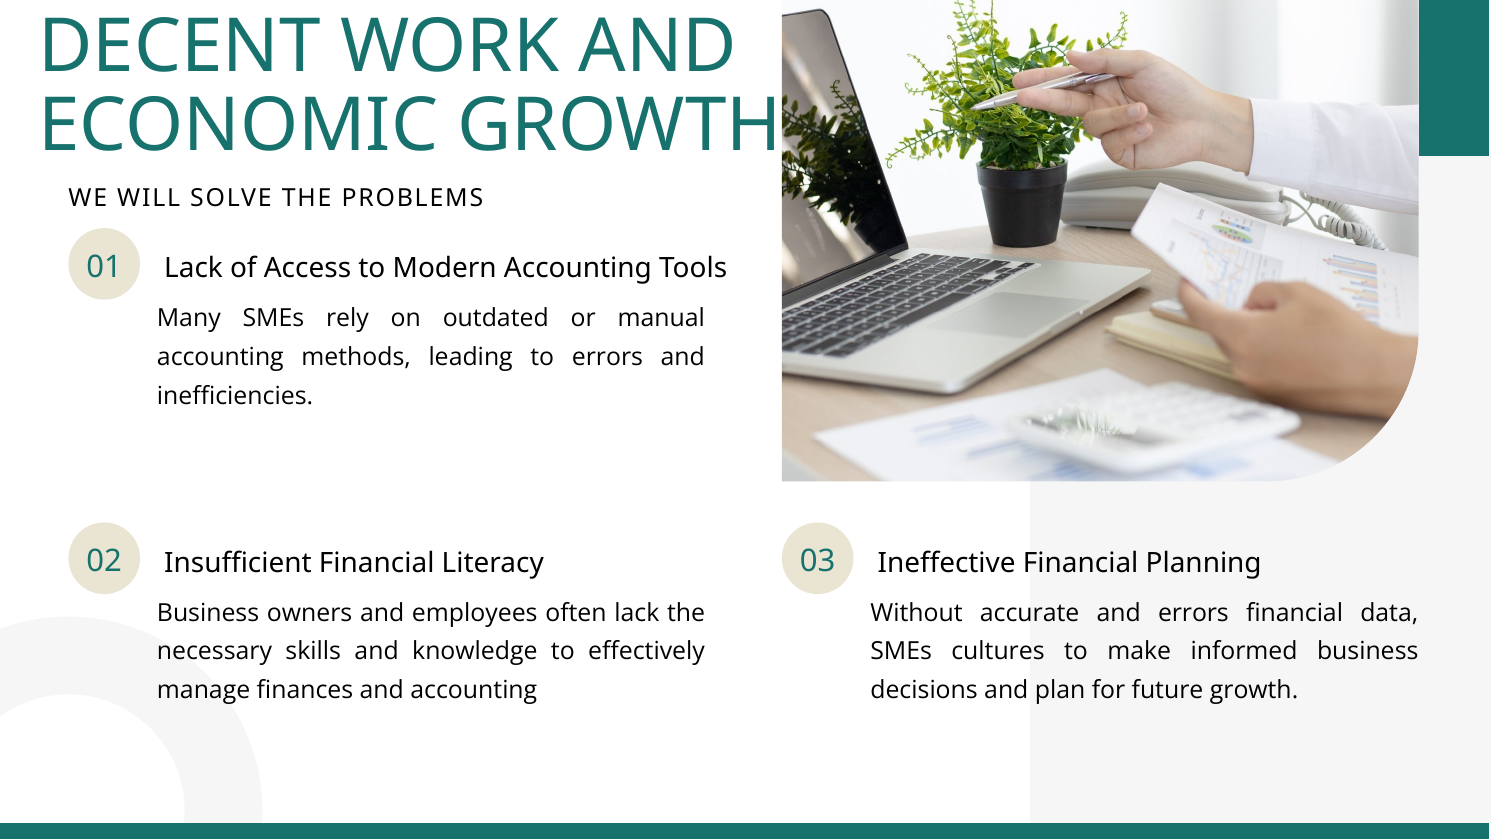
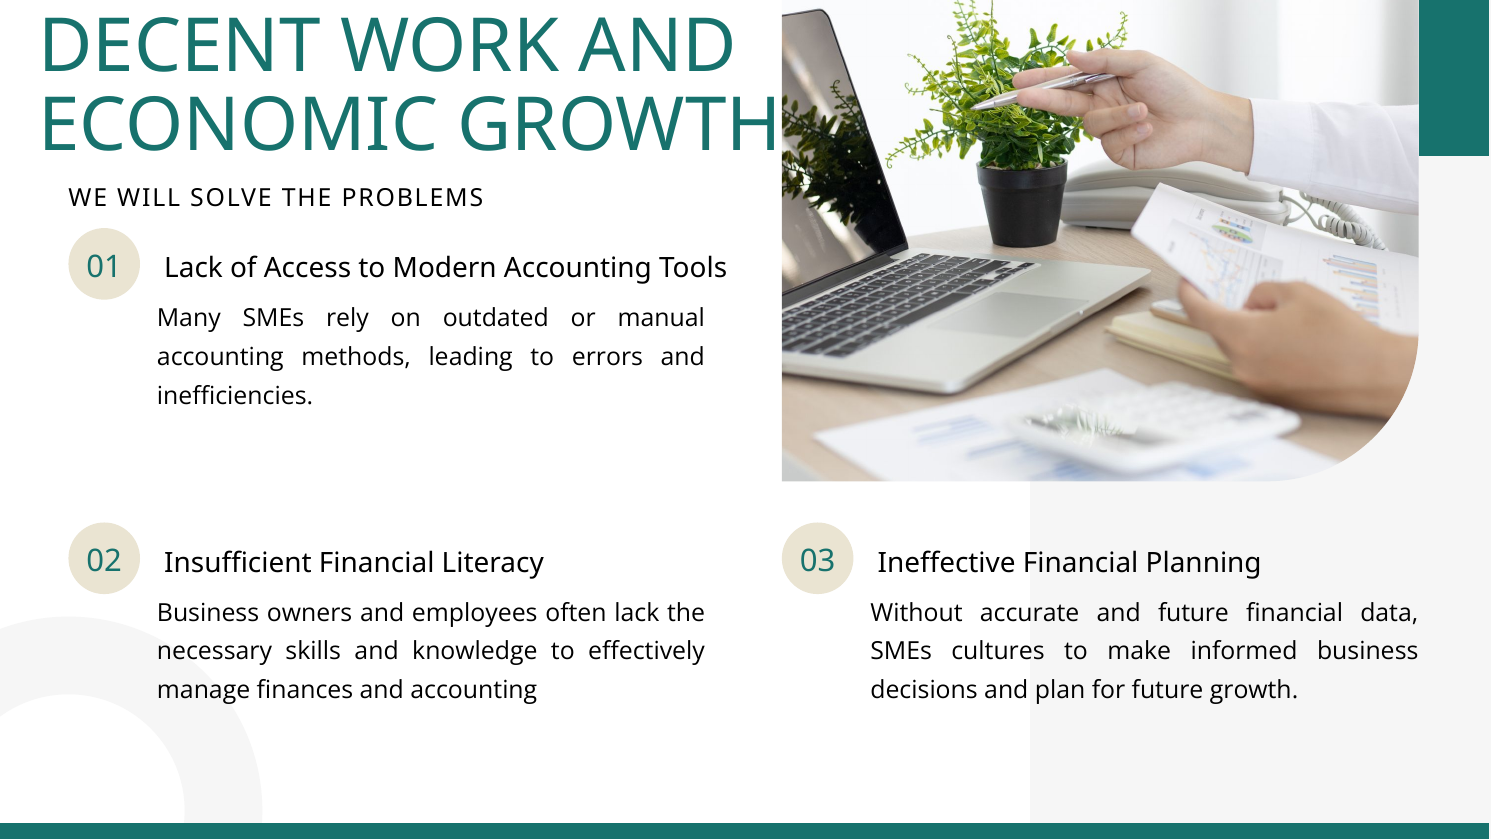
and errors: errors -> future (1193, 613)
